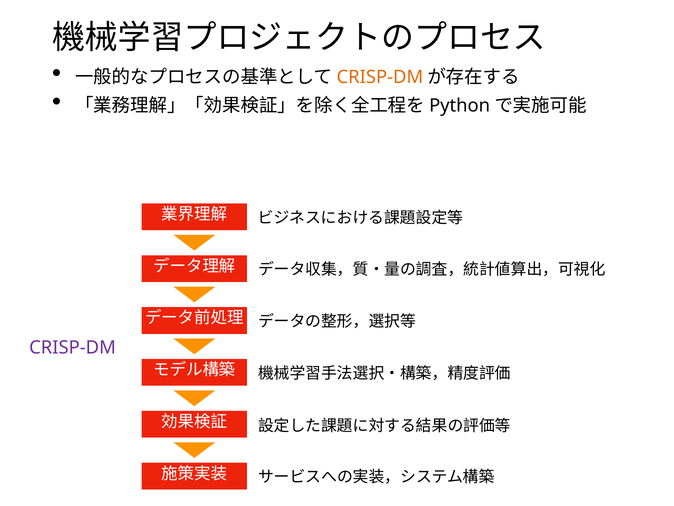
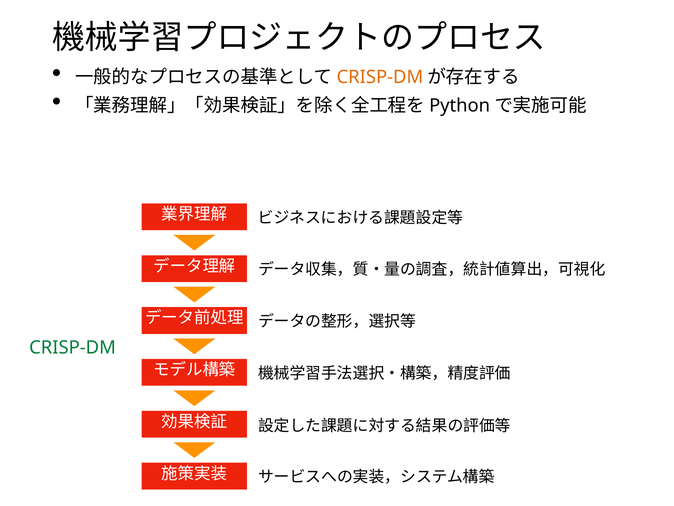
CRISP-DM colour: purple -> green (73, 347)
